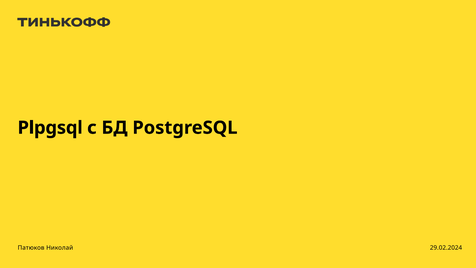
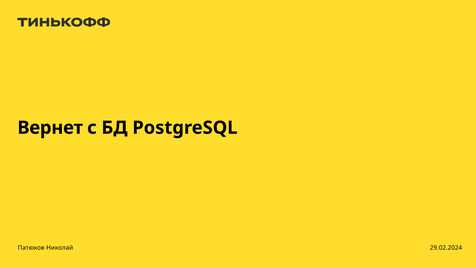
Plpgsql: Plpgsql -> Вернет (50, 128)
